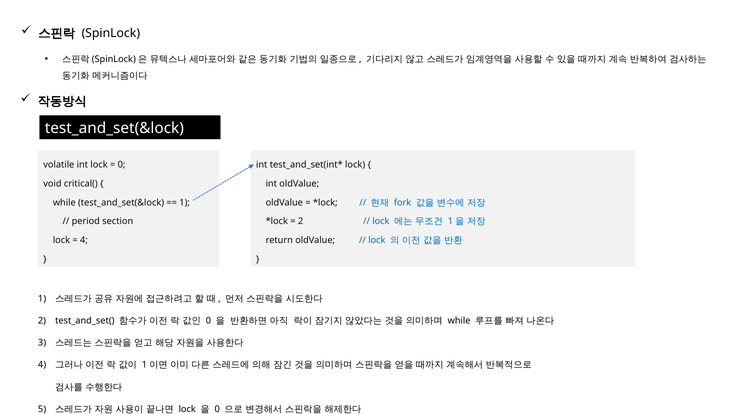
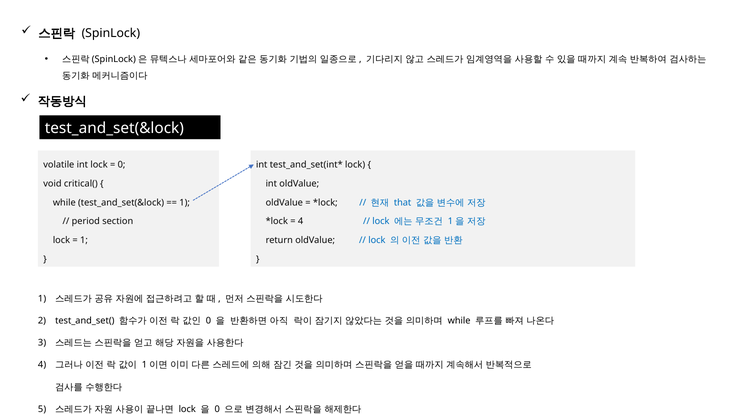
fork: fork -> that (403, 203)
2: 2 -> 4 (301, 221)
4: 4 -> 1 (84, 240)
